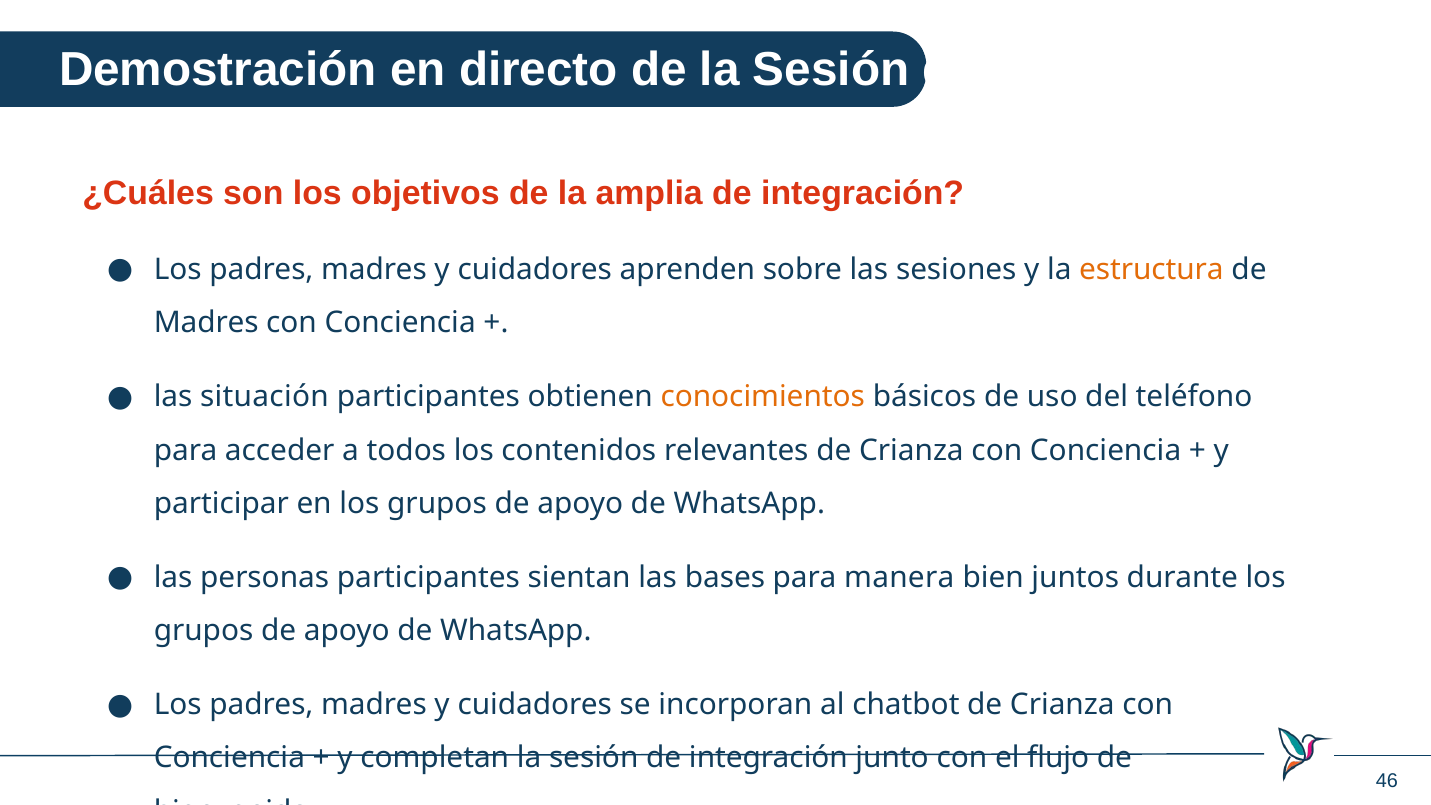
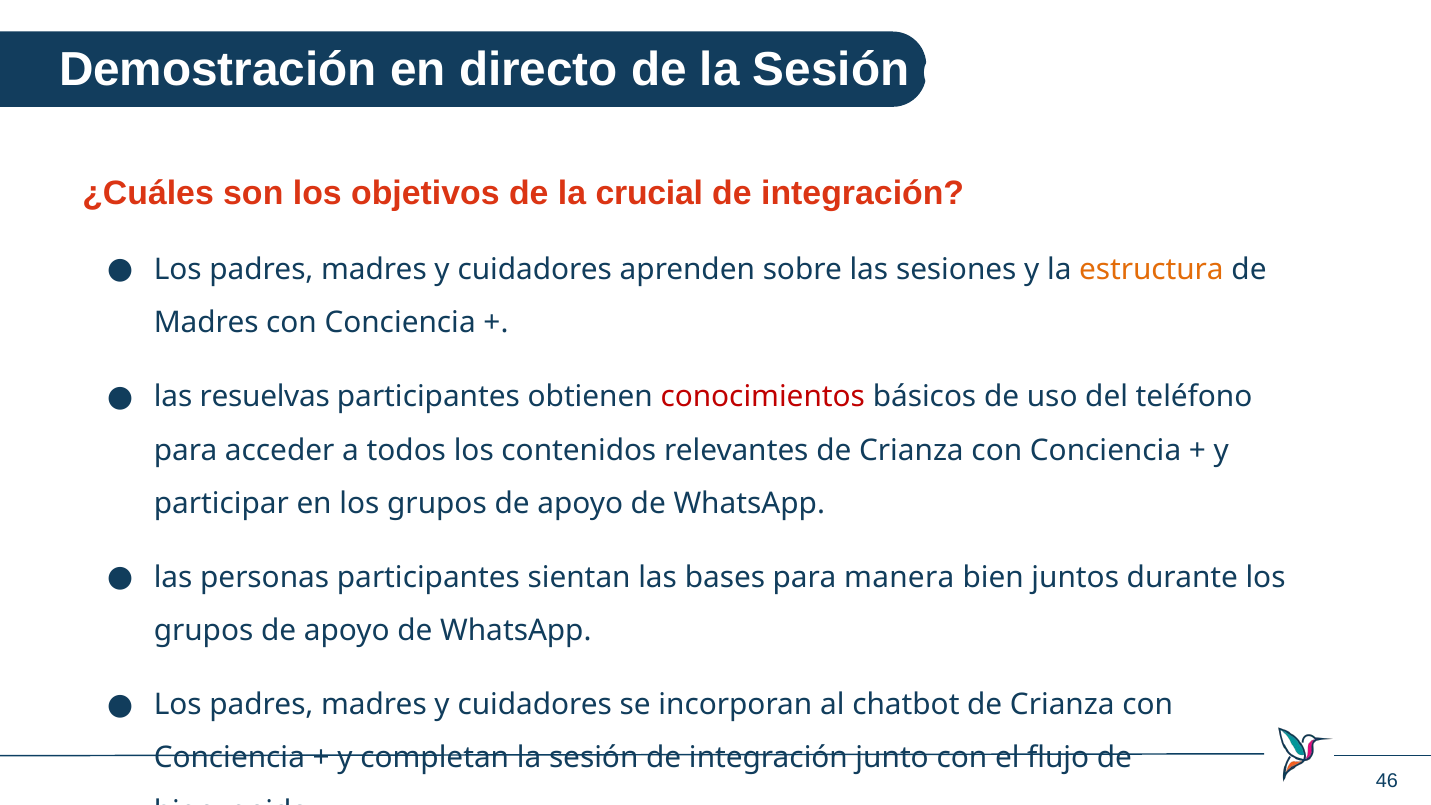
amplia: amplia -> crucial (649, 194)
situación: situación -> resuelvas (265, 397)
conocimientos colour: orange -> red (763, 397)
